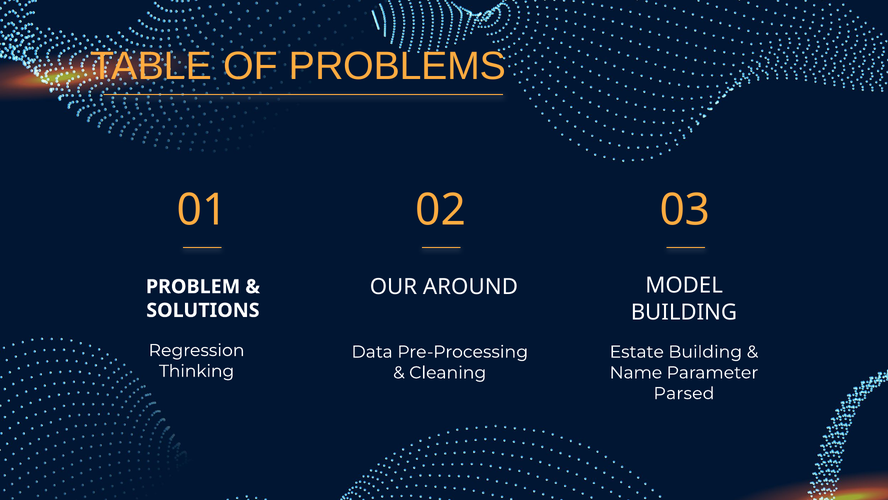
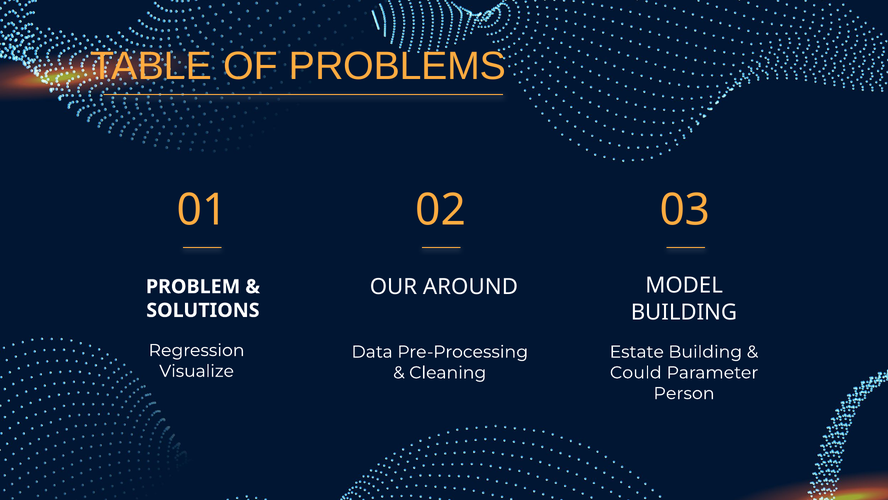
Thinking: Thinking -> Visualize (197, 371)
Name: Name -> Could (636, 372)
Parsed: Parsed -> Person (684, 393)
